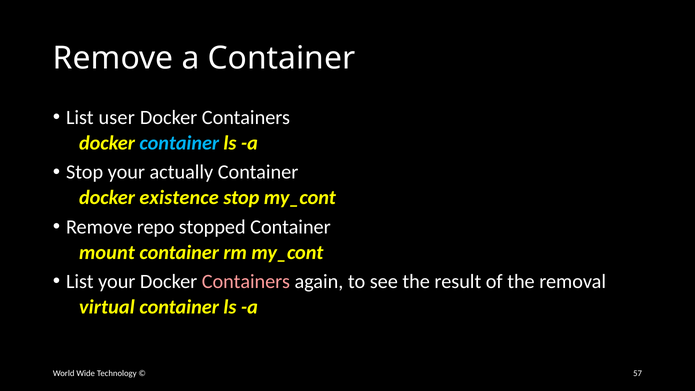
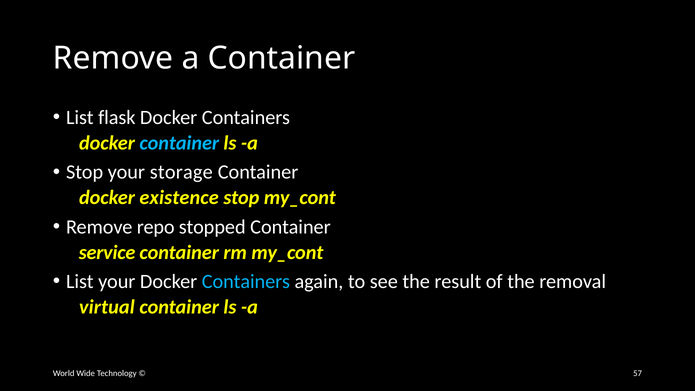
user: user -> flask (117, 118)
actually: actually -> storage (181, 172)
mount: mount -> service (107, 252)
Containers colour: pink -> light blue (246, 281)
